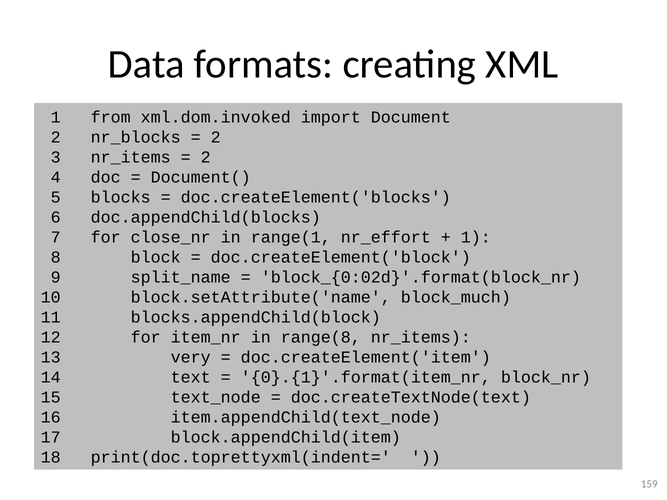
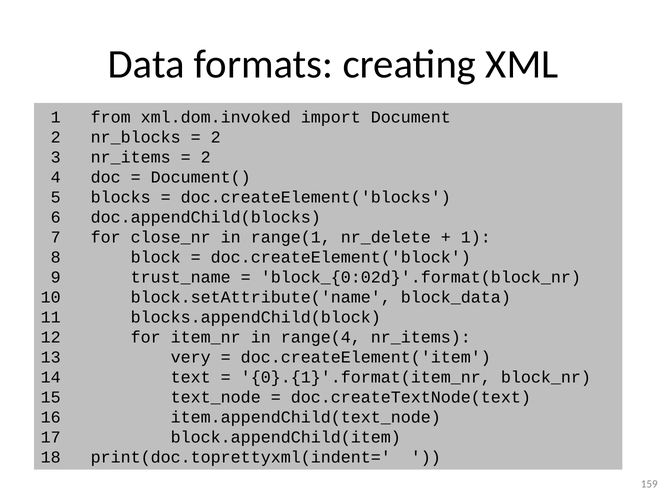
nr_effort: nr_effort -> nr_delete (386, 238)
split_name: split_name -> trust_name (181, 278)
block_much: block_much -> block_data (456, 298)
range(8: range(8 -> range(4 (321, 338)
